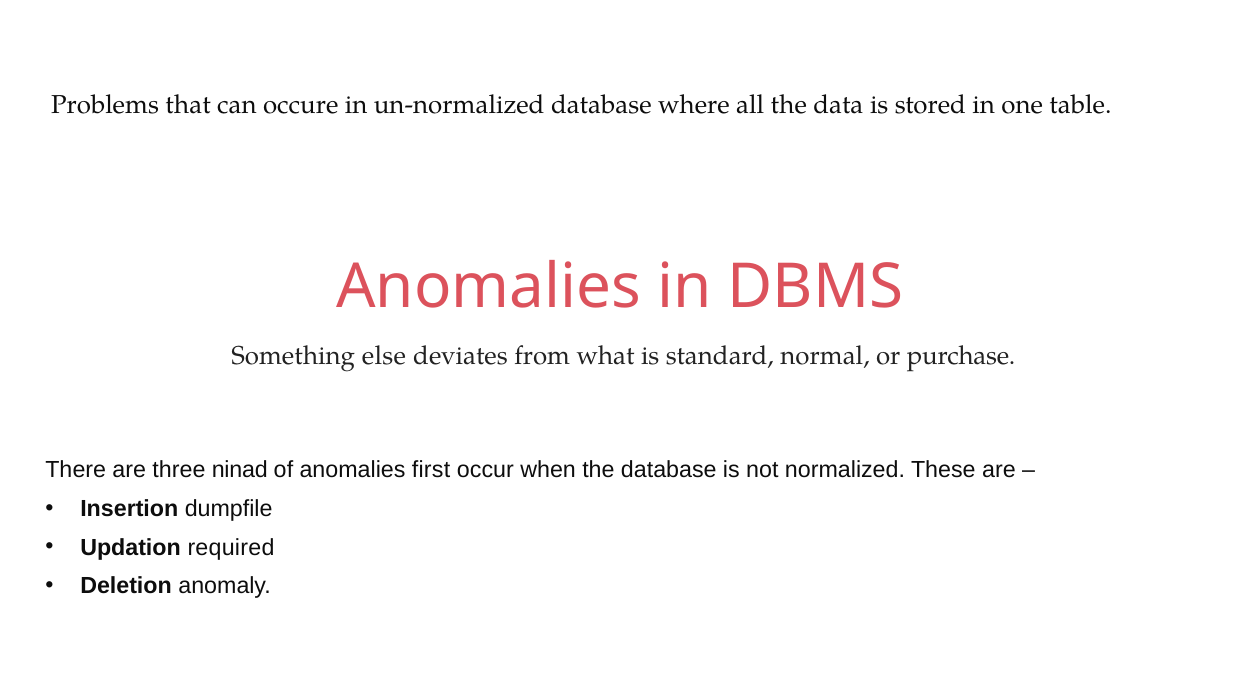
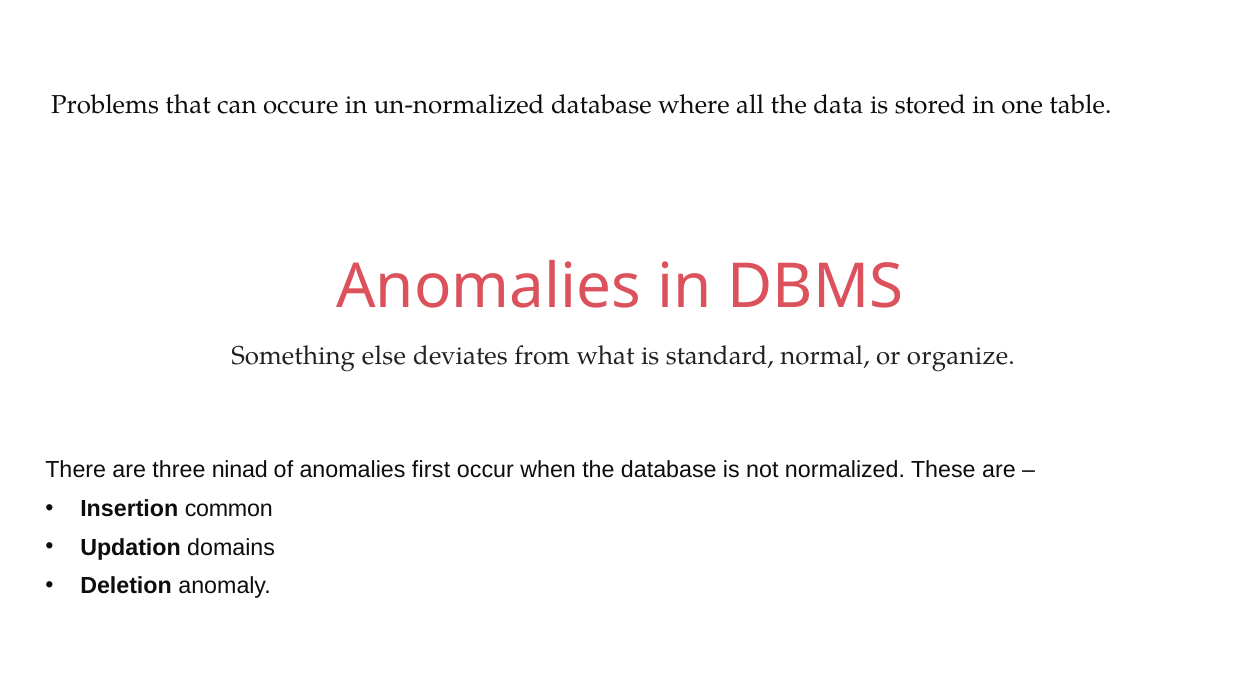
purchase: purchase -> organize (961, 356)
dumpfile: dumpfile -> common (229, 508)
required: required -> domains (231, 547)
